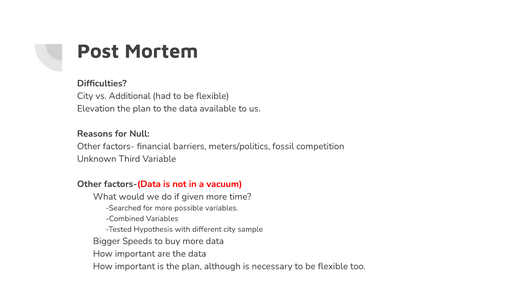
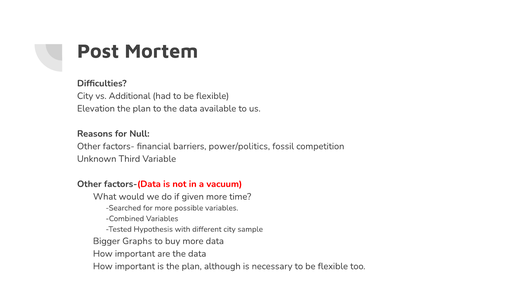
meters/politics: meters/politics -> power/politics (239, 146)
Speeds: Speeds -> Graphs (137, 241)
